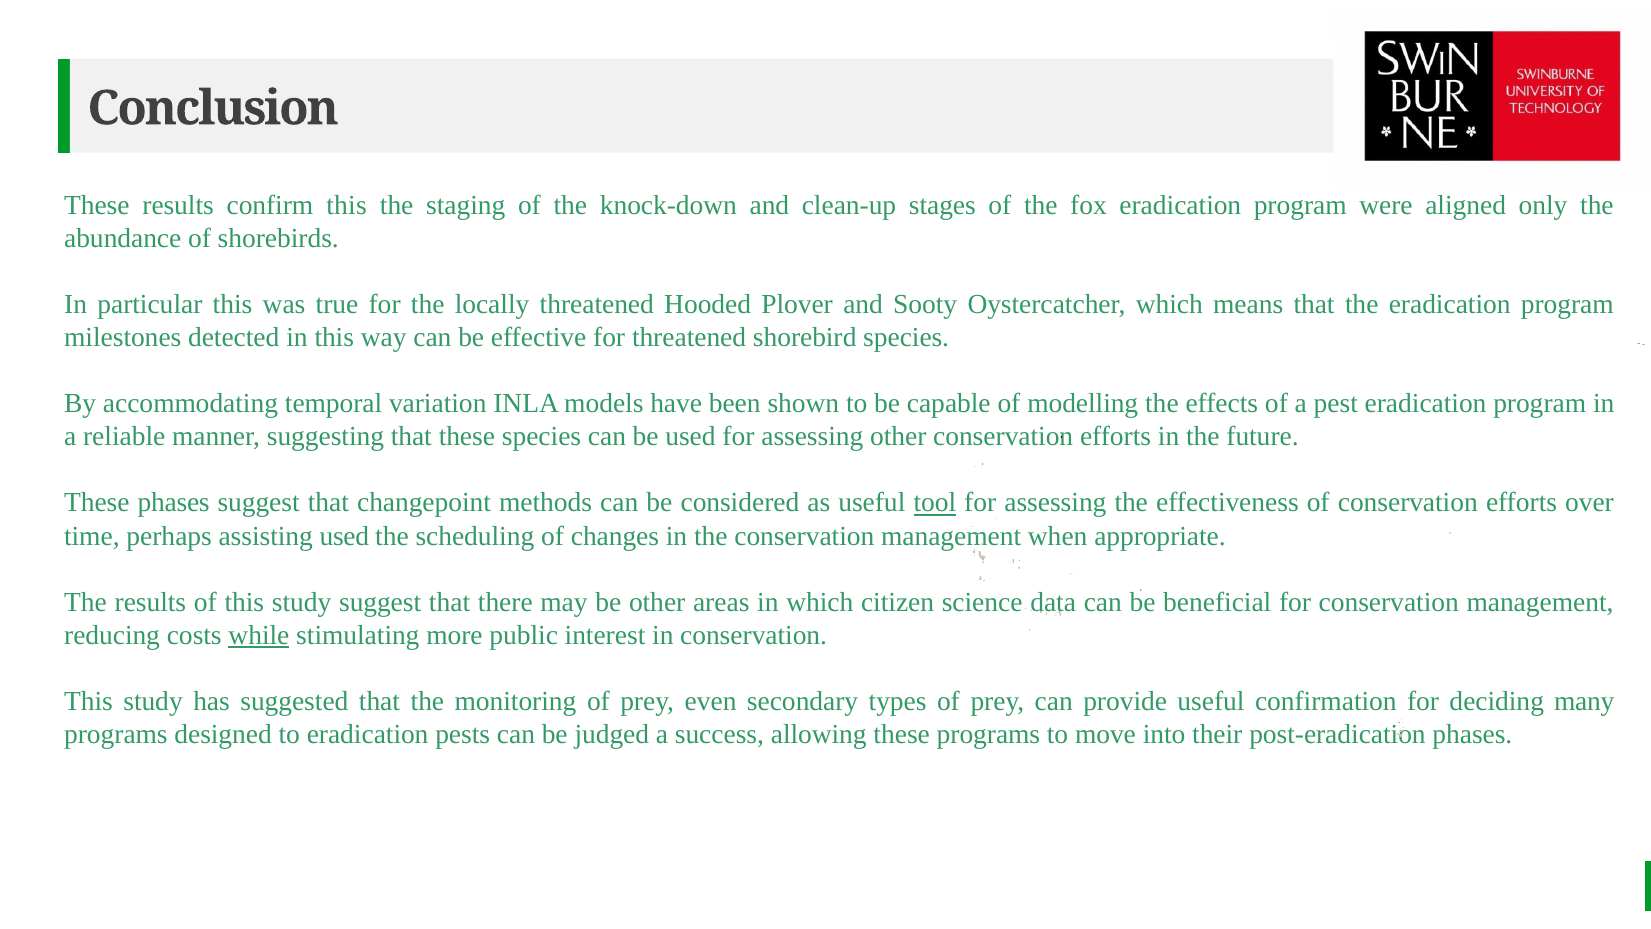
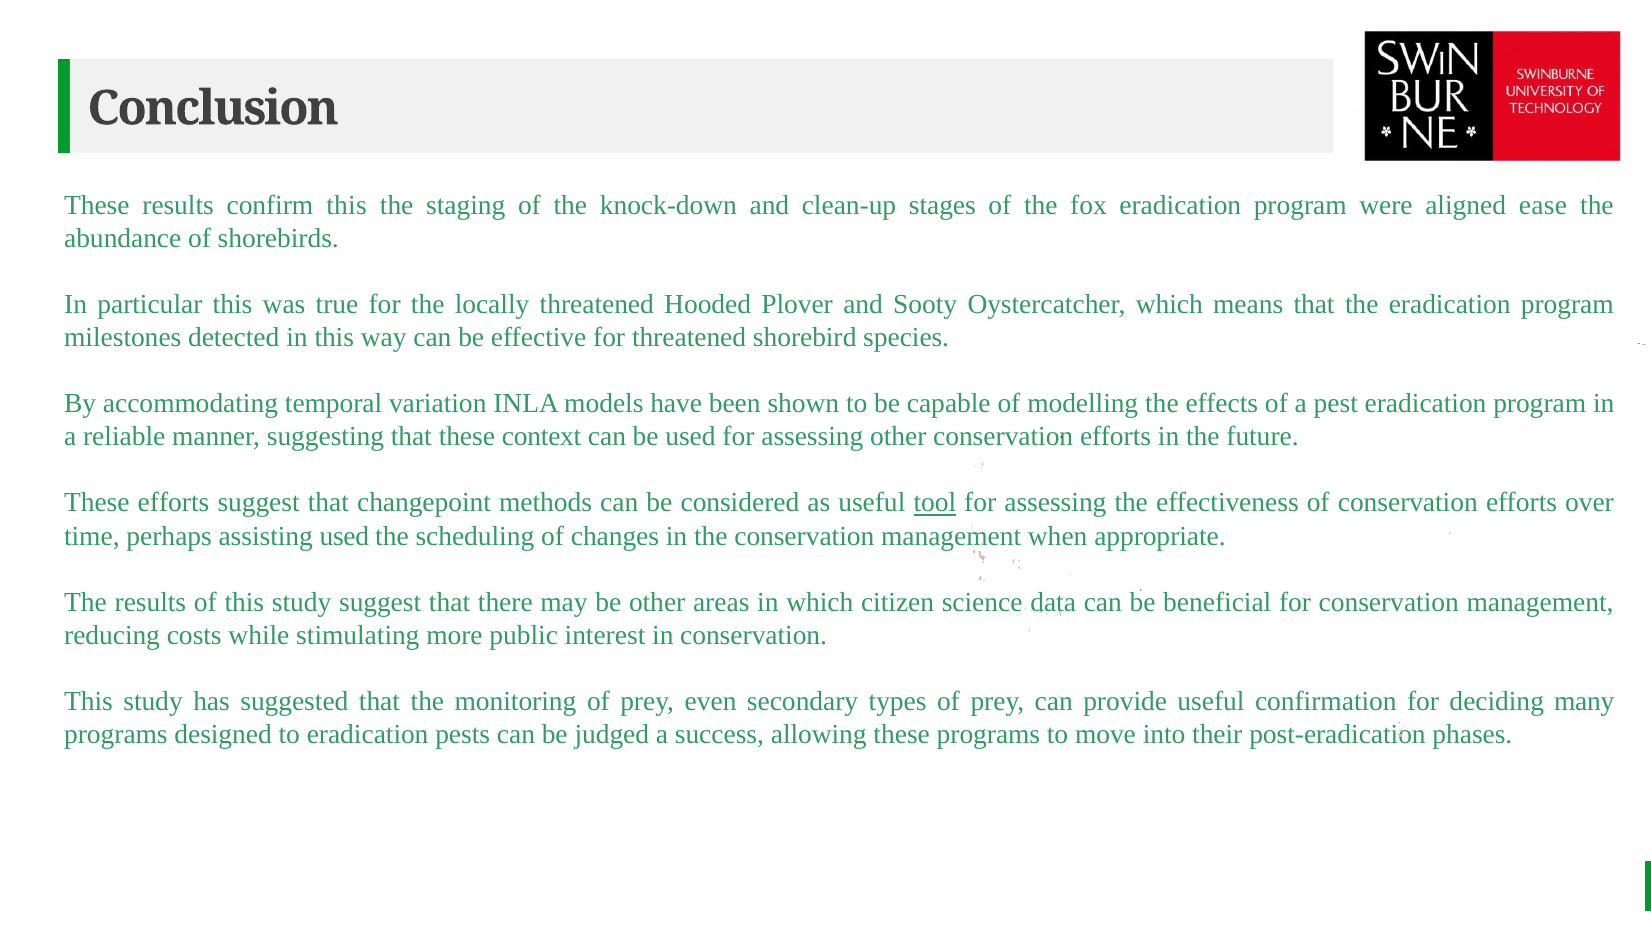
only: only -> ease (1543, 206)
these species: species -> context (542, 437)
These phases: phases -> efforts (174, 503)
while underline: present -> none (259, 635)
